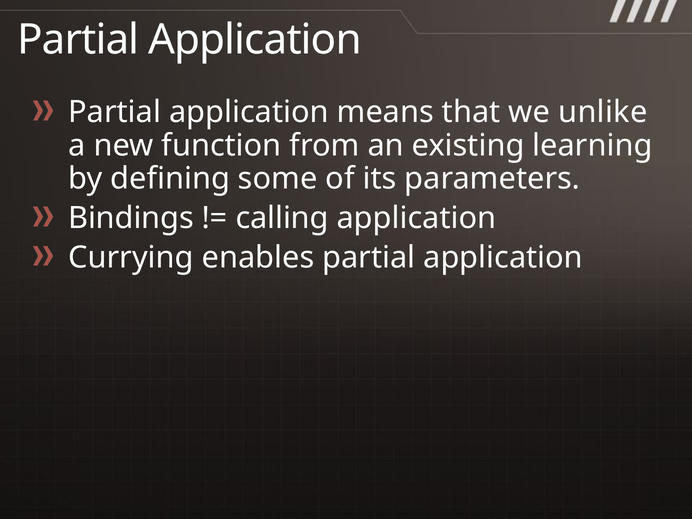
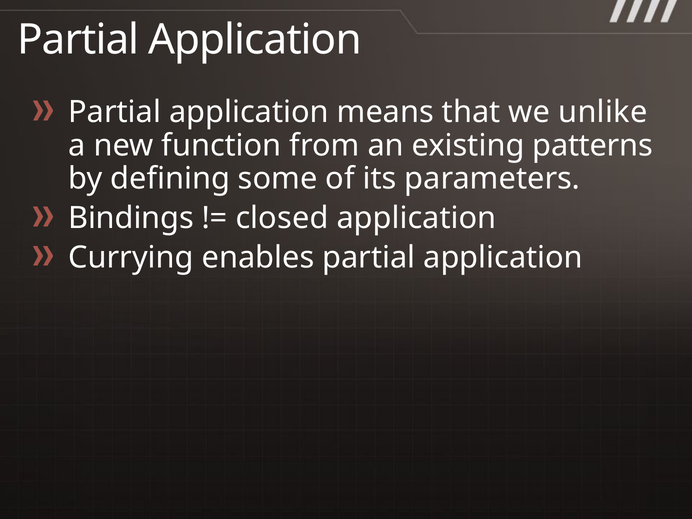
learning: learning -> patterns (593, 145)
calling: calling -> closed (282, 218)
